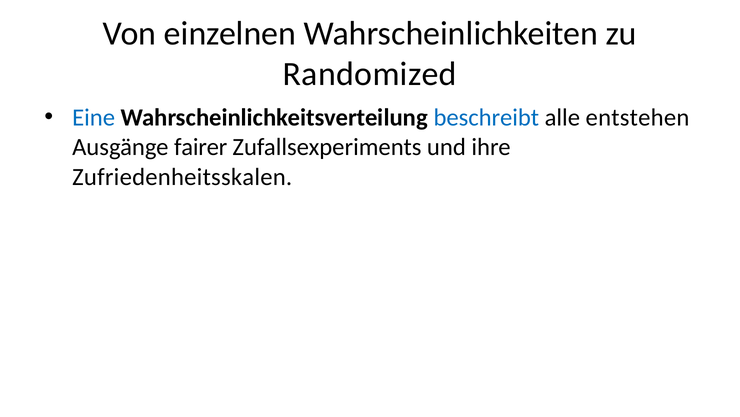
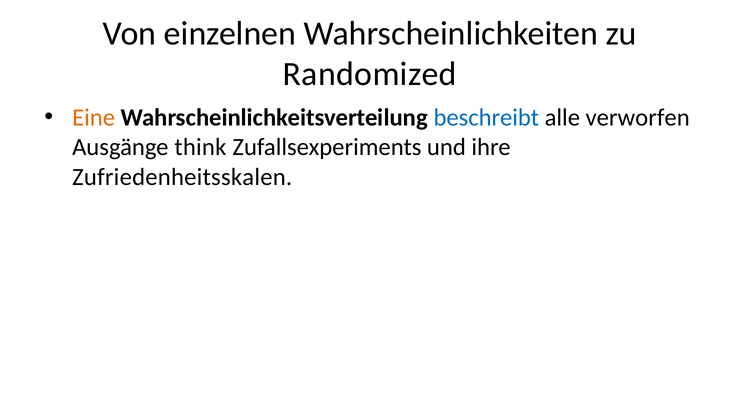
Eine colour: blue -> orange (94, 117)
entstehen: entstehen -> verworfen (638, 117)
fairer: fairer -> think (200, 147)
